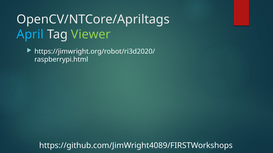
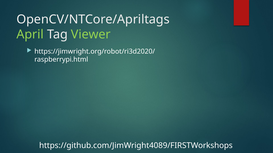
April colour: light blue -> light green (30, 35)
